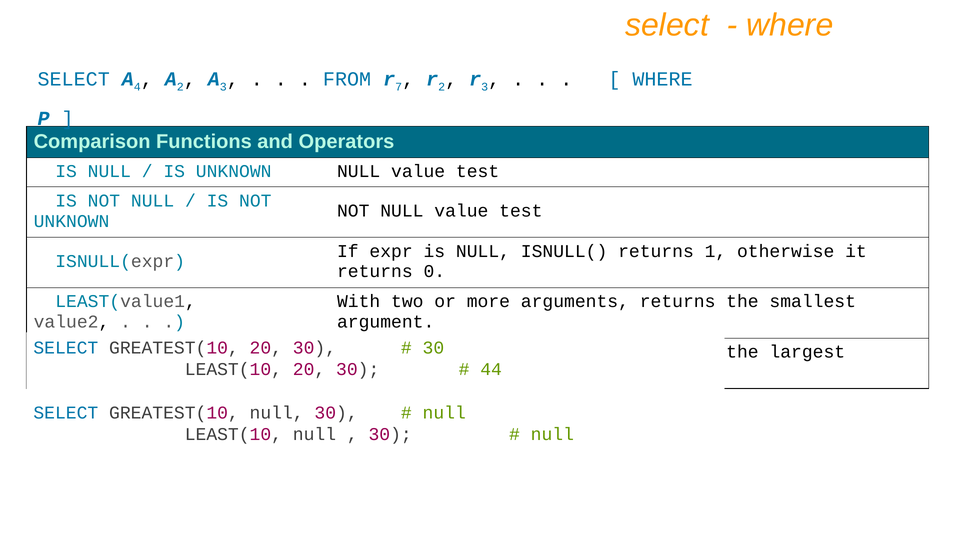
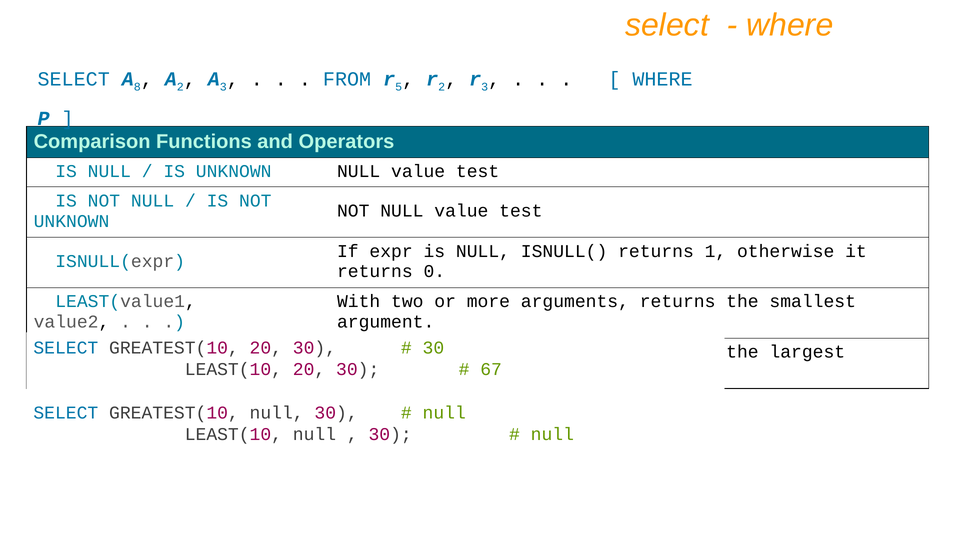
4: 4 -> 8 (137, 87)
7: 7 -> 5 (399, 87)
44: 44 -> 67 (491, 370)
